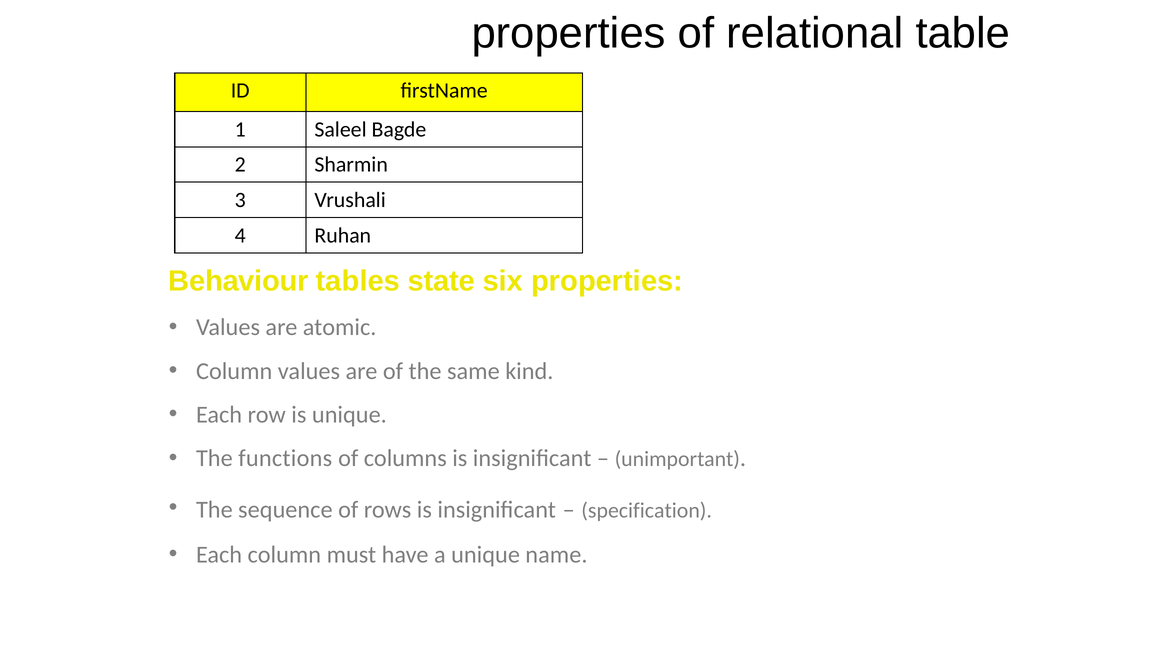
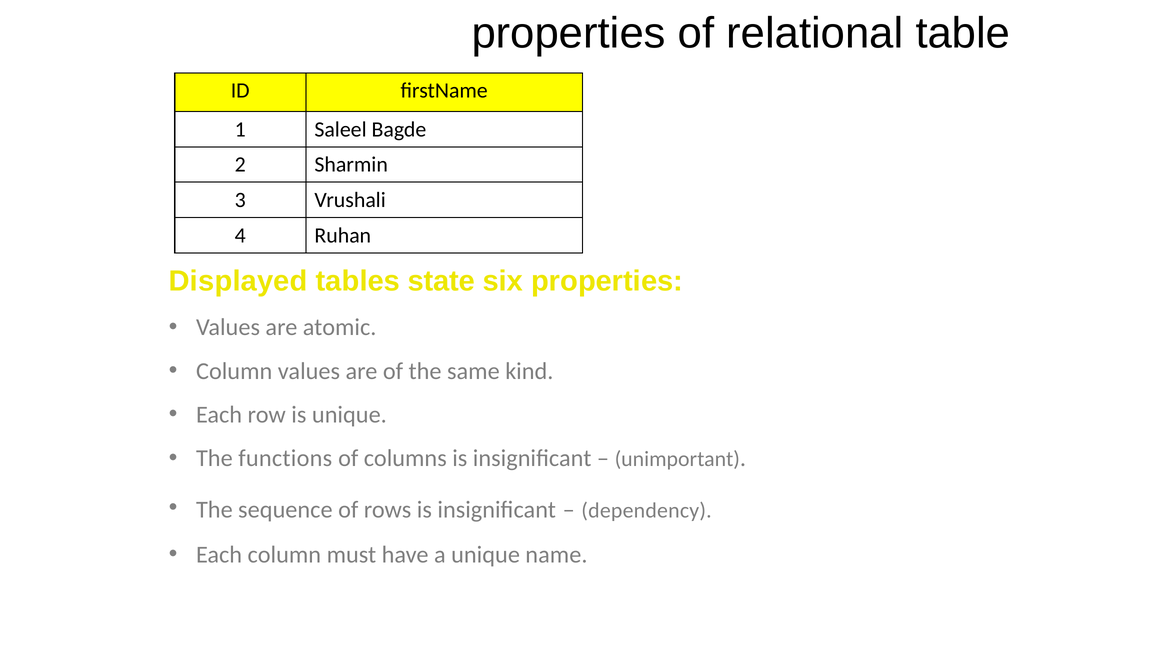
Behaviour: Behaviour -> Displayed (238, 281)
specification: specification -> dependency (647, 511)
